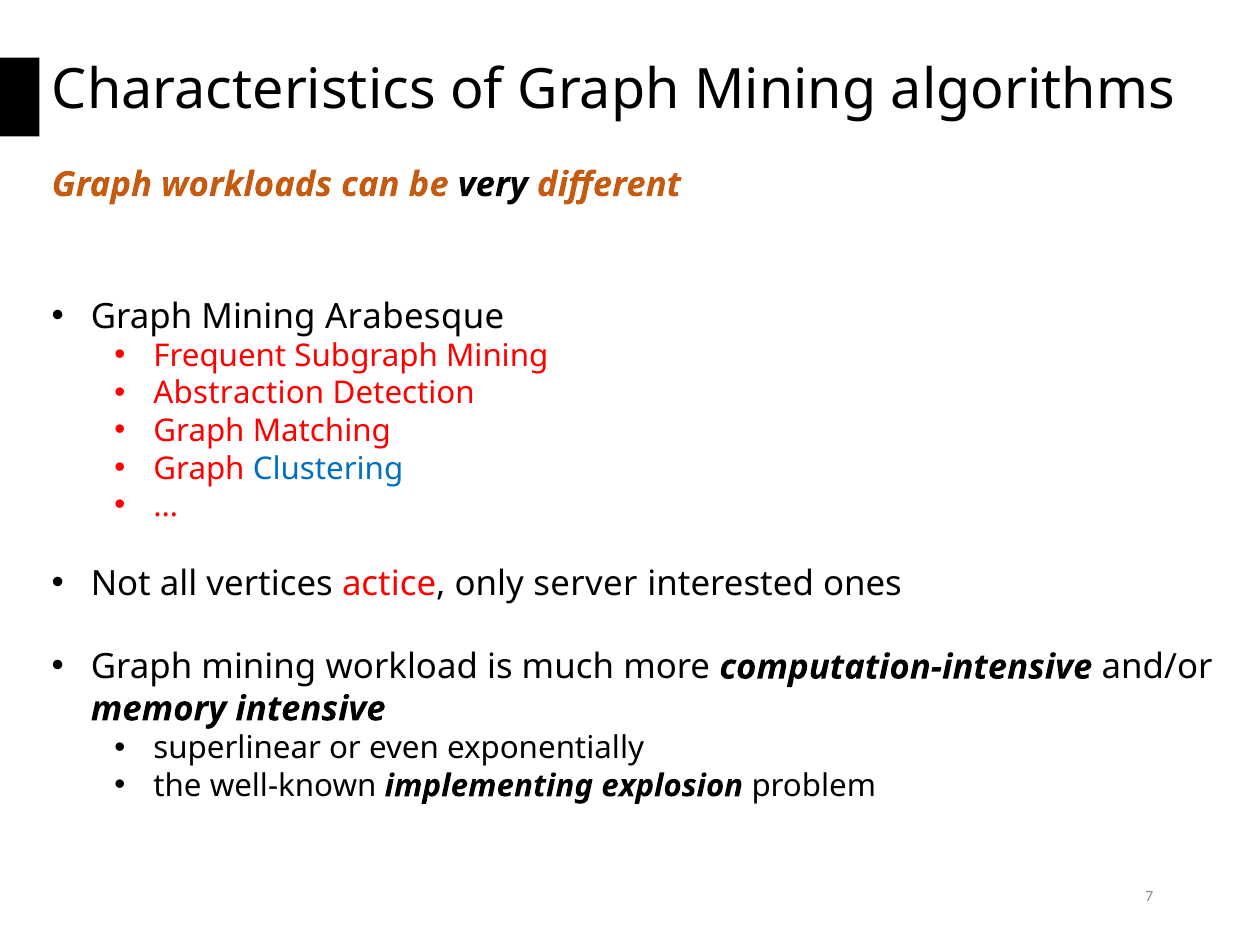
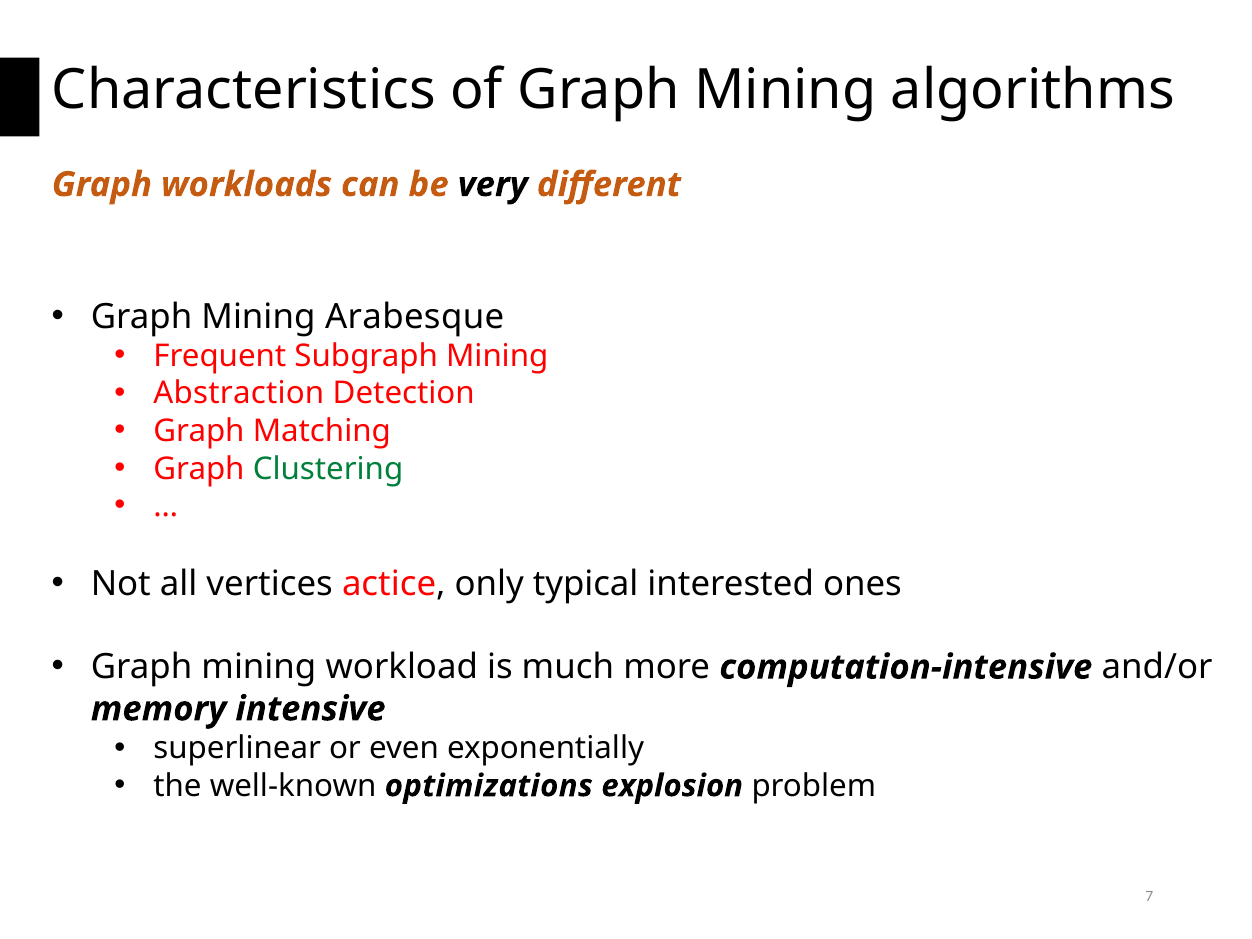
Clustering colour: blue -> green (328, 469)
server: server -> typical (586, 584)
implementing: implementing -> optimizations (489, 786)
